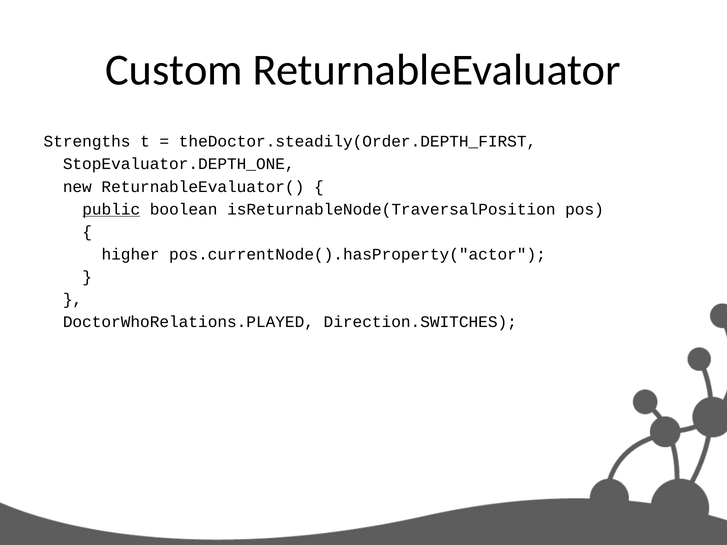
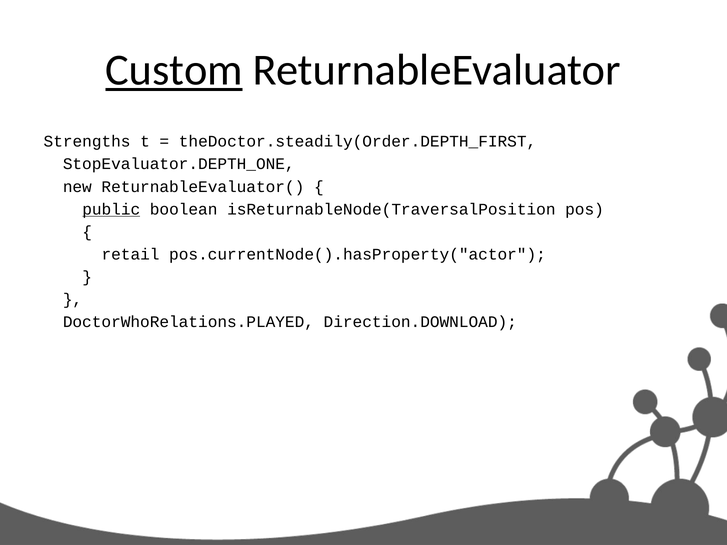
Custom underline: none -> present (174, 70)
higher: higher -> retail (131, 255)
Direction.SWITCHES: Direction.SWITCHES -> Direction.DOWNLOAD (420, 322)
